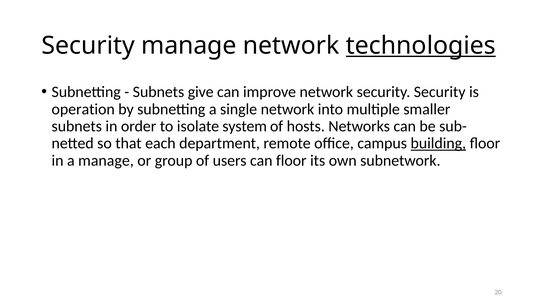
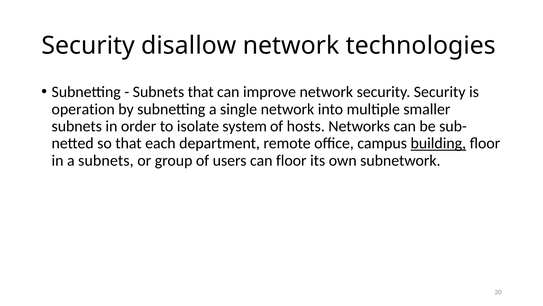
Security manage: manage -> disallow (189, 46)
technologies underline: present -> none (421, 46)
Subnets give: give -> that (201, 92)
a manage: manage -> subnets (106, 160)
